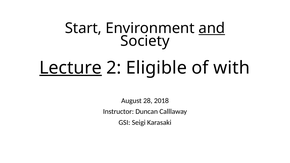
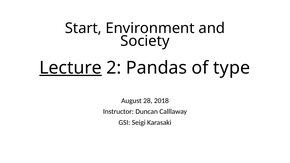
and underline: present -> none (212, 28)
Eligible: Eligible -> Pandas (156, 68)
with: with -> type (232, 68)
